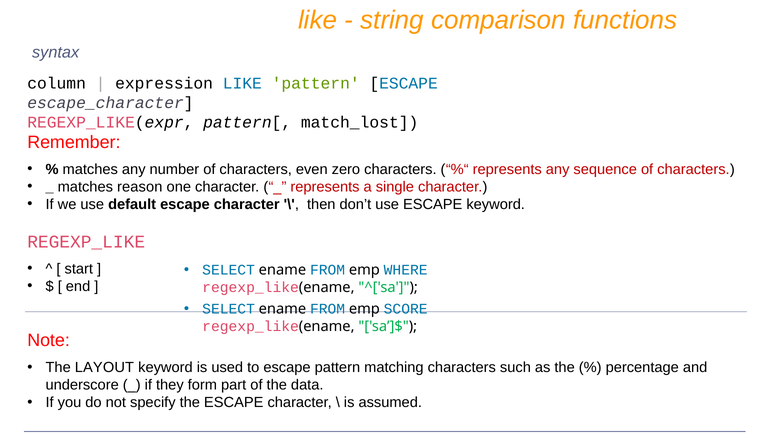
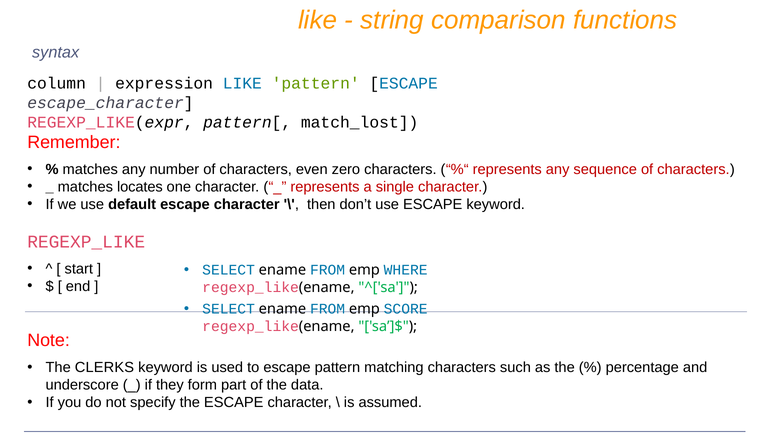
reason: reason -> locates (140, 187)
LAYOUT: LAYOUT -> CLERKS (104, 368)
